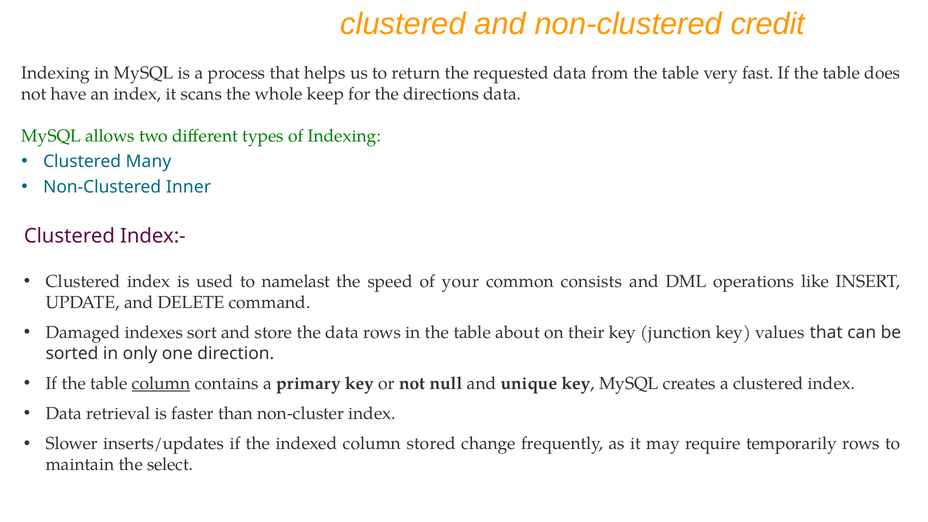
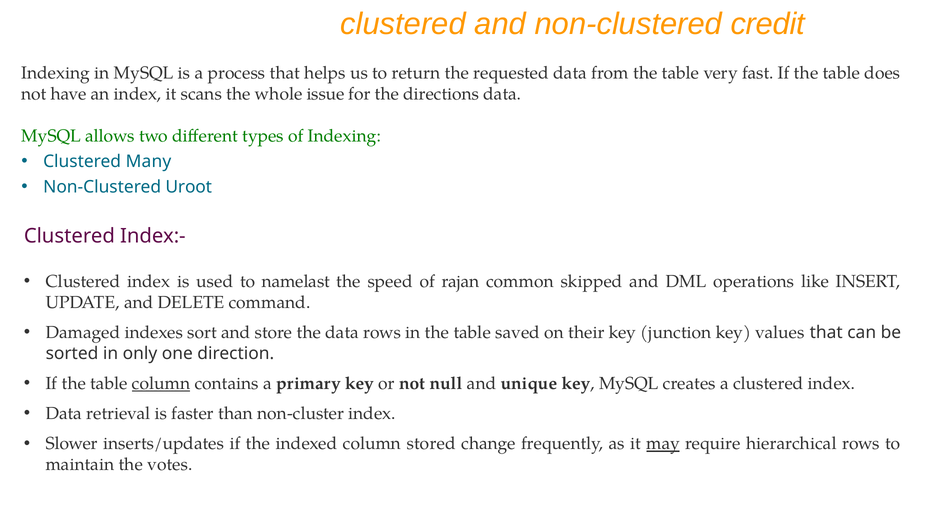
keep: keep -> issue (326, 94)
Inner: Inner -> Uroot (189, 187)
your: your -> rajan (461, 281)
consists: consists -> skipped (592, 281)
about: about -> saved (518, 332)
may underline: none -> present (663, 444)
temporarily: temporarily -> hierarchical (791, 444)
select: select -> votes (170, 465)
